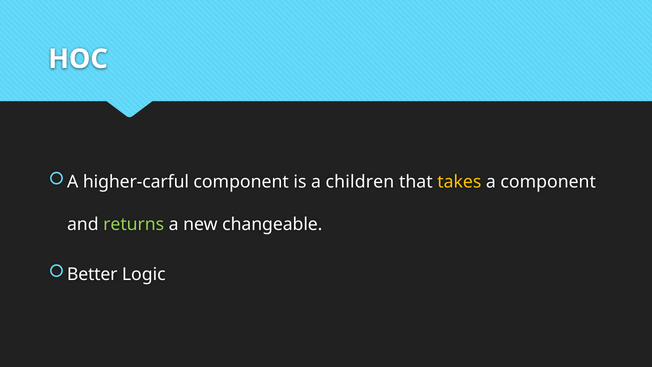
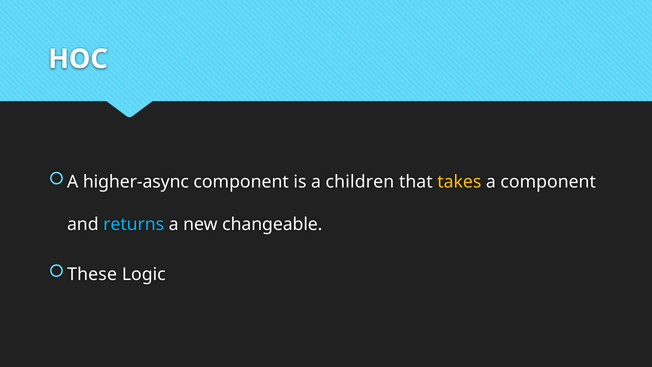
higher-carful: higher-carful -> higher-async (136, 182)
returns colour: light green -> light blue (134, 224)
Better: Better -> These (92, 274)
